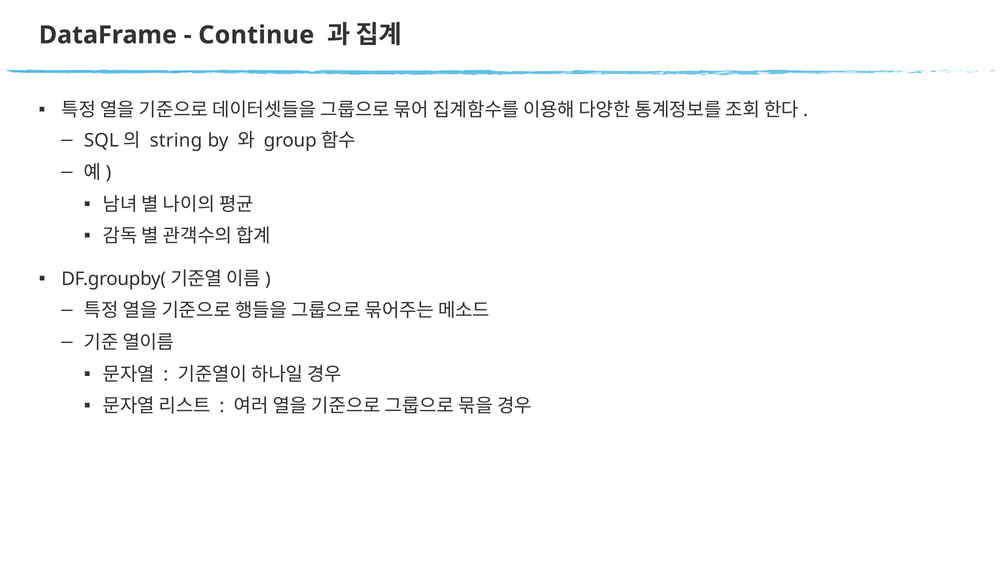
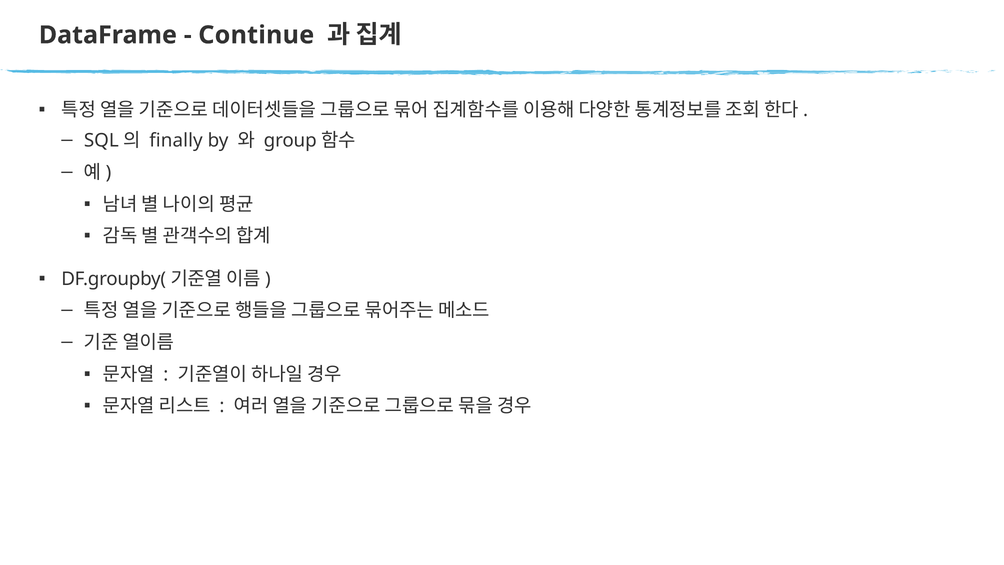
string: string -> finally (176, 141)
